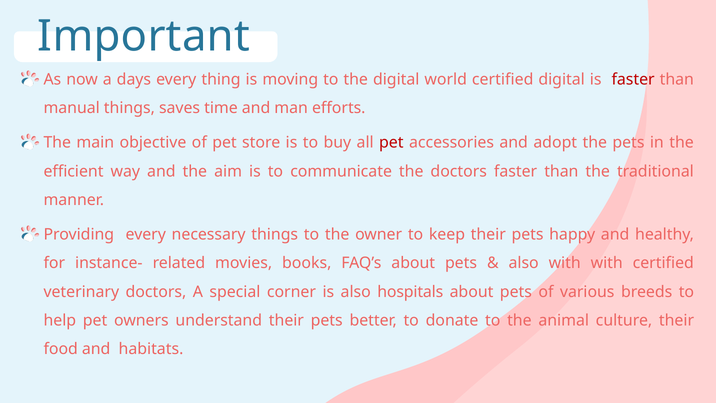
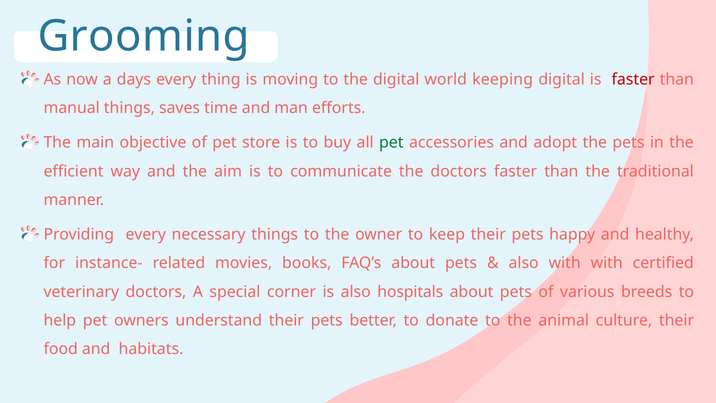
Important: Important -> Grooming (144, 36)
world certified: certified -> keeping (503, 79)
pet colour: red -> green (391, 143)
